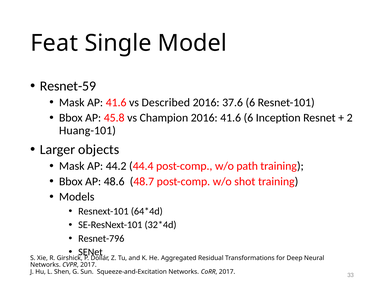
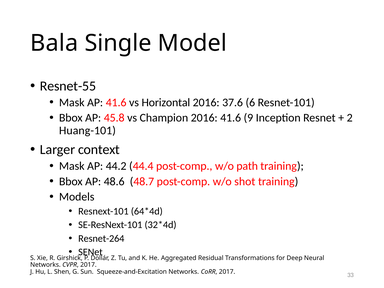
Feat: Feat -> Bala (54, 43)
Resnet-59: Resnet-59 -> Resnet-55 (68, 86)
Described: Described -> Horizontal (166, 102)
41.6 6: 6 -> 9 (248, 118)
objects: objects -> context (99, 150)
Resnet-796: Resnet-796 -> Resnet-264 (101, 238)
